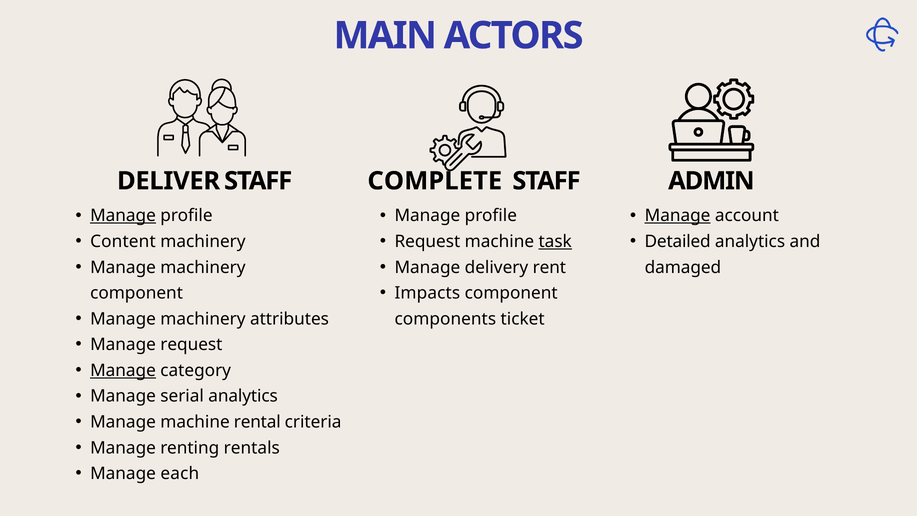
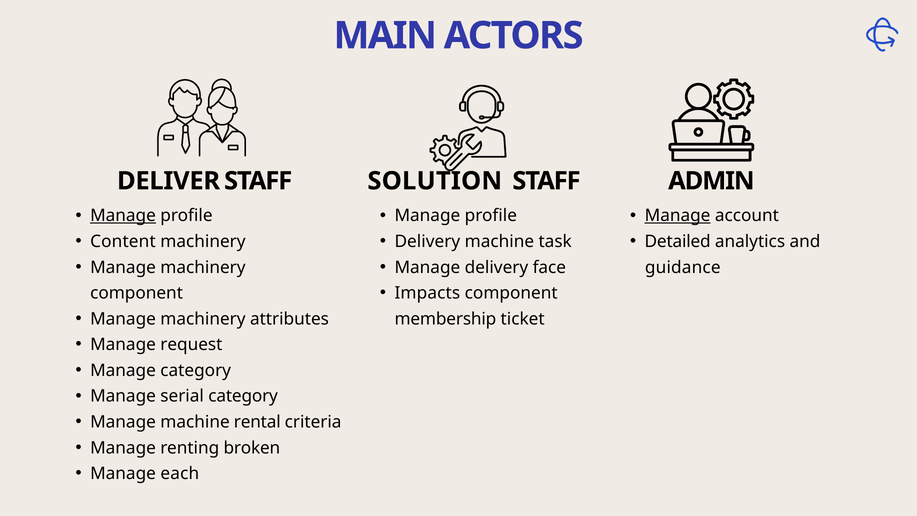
COMPLETE: COMPLETE -> SOLUTION (435, 181)
Request: Request -> Delivery (427, 241)
task underline: present -> none (555, 241)
rent: rent -> face (549, 267)
damaged: damaged -> guidance (683, 267)
components: components -> membership (445, 319)
Manage underline: present -> none (123, 370)
serial analytics: analytics -> category (243, 396)
rentals: rentals -> broken (252, 448)
